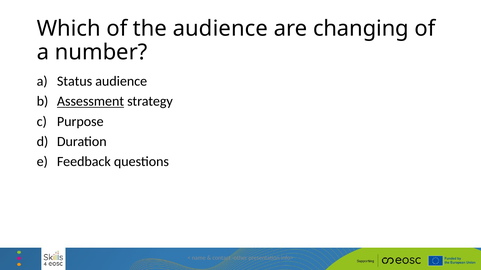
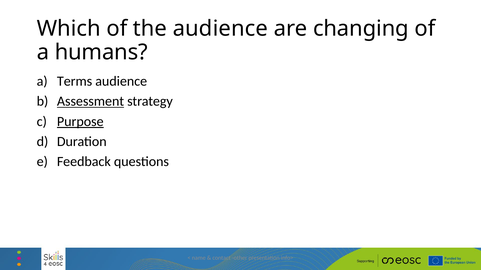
number: number -> humans (101, 52)
Status: Status -> Terms (75, 81)
Purpose underline: none -> present (80, 122)
